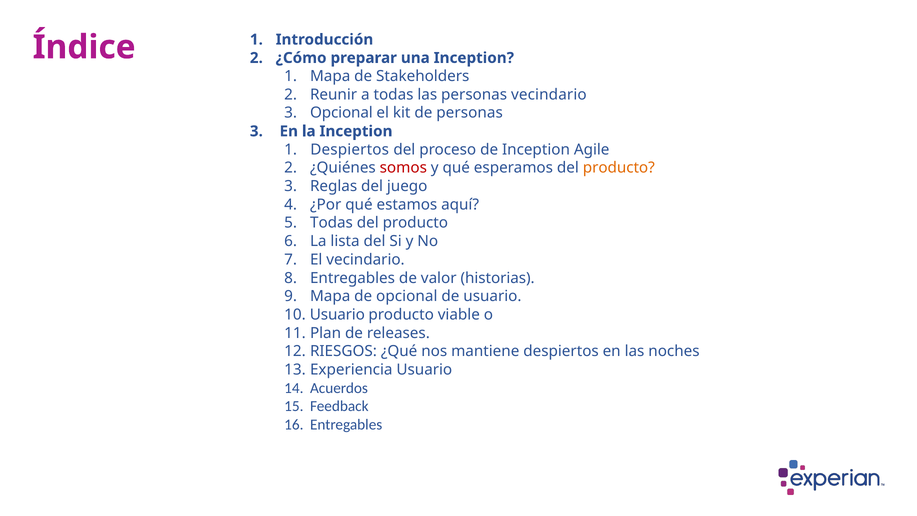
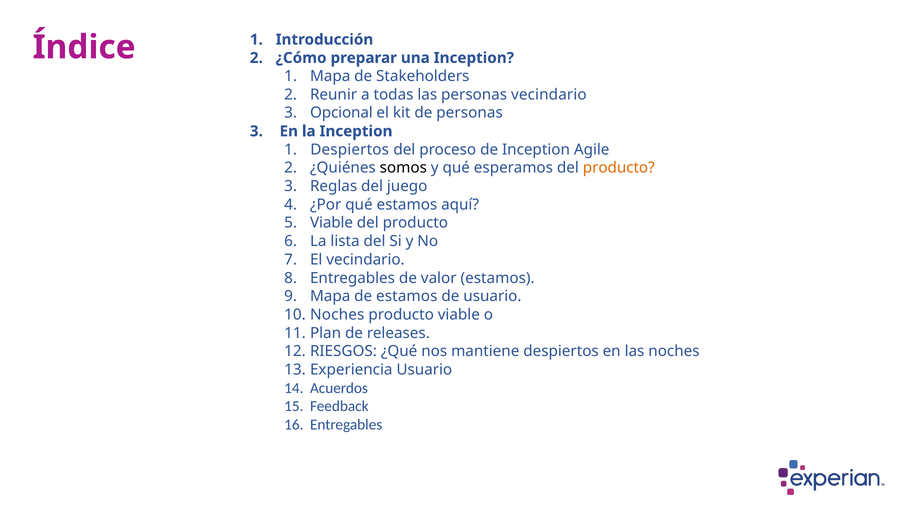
somos colour: red -> black (403, 168)
Todas: Todas -> Viable (332, 223)
valor historias: historias -> estamos (498, 278)
de opcional: opcional -> estamos (407, 296)
Usuario: Usuario -> Noches (337, 315)
